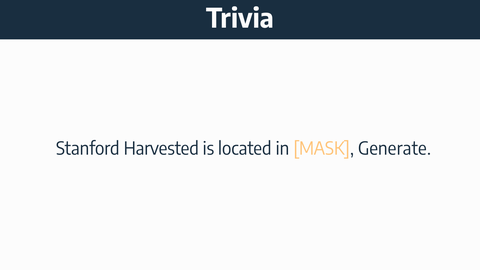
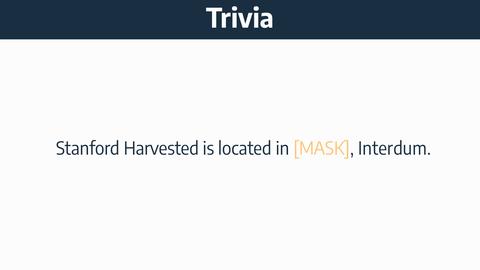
Generate: Generate -> Interdum (395, 149)
